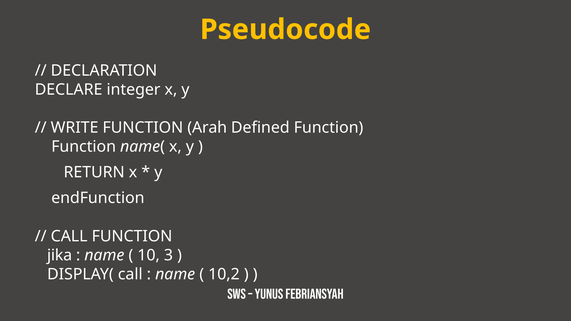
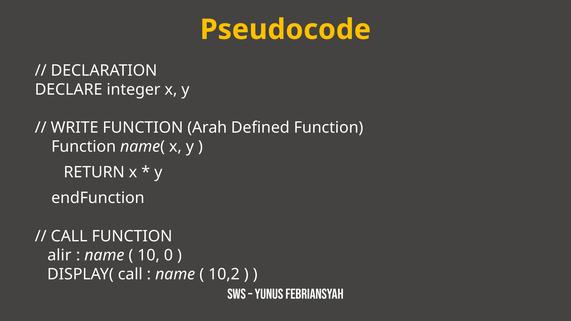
jika: jika -> alir (59, 255)
3: 3 -> 0 (168, 255)
